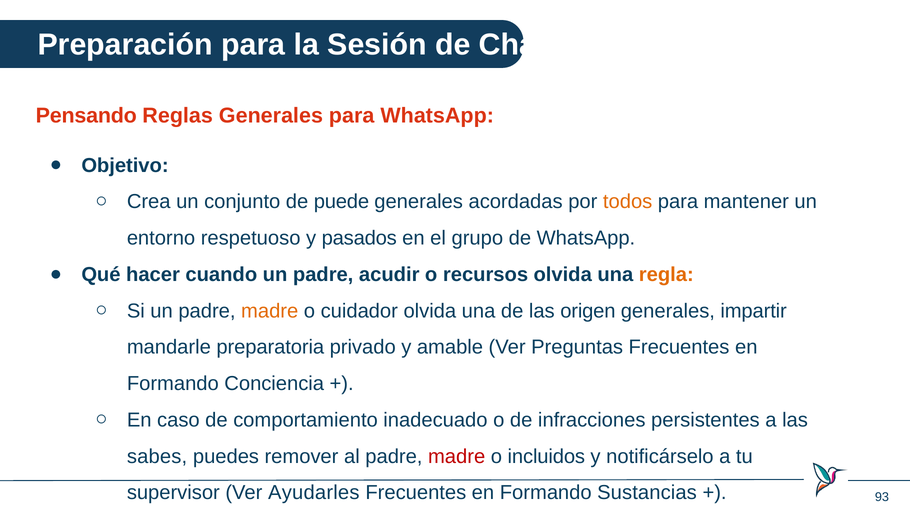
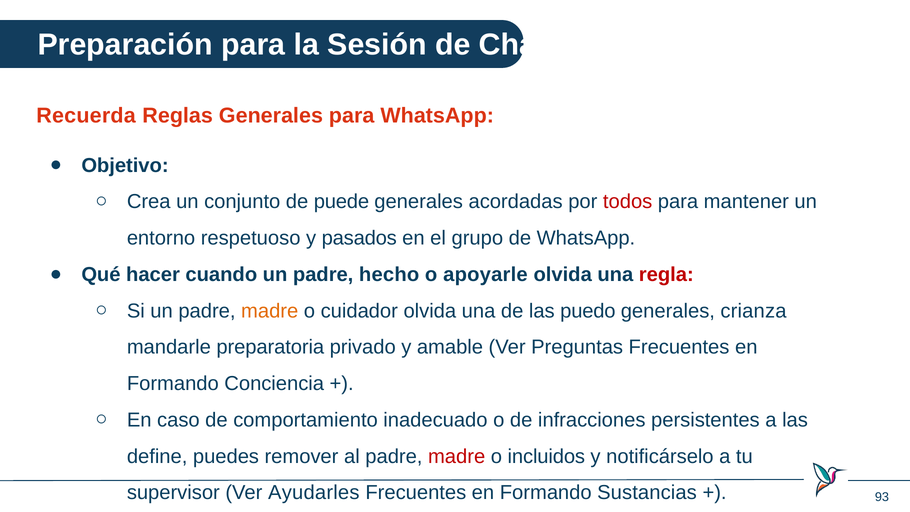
Pensando: Pensando -> Recuerda (86, 116)
todos colour: orange -> red (628, 202)
acudir: acudir -> hecho (389, 274)
recursos: recursos -> apoyarle (485, 274)
regla colour: orange -> red (666, 274)
origen: origen -> puedo (588, 311)
impartir: impartir -> crianza (753, 311)
sabes: sabes -> define (157, 456)
